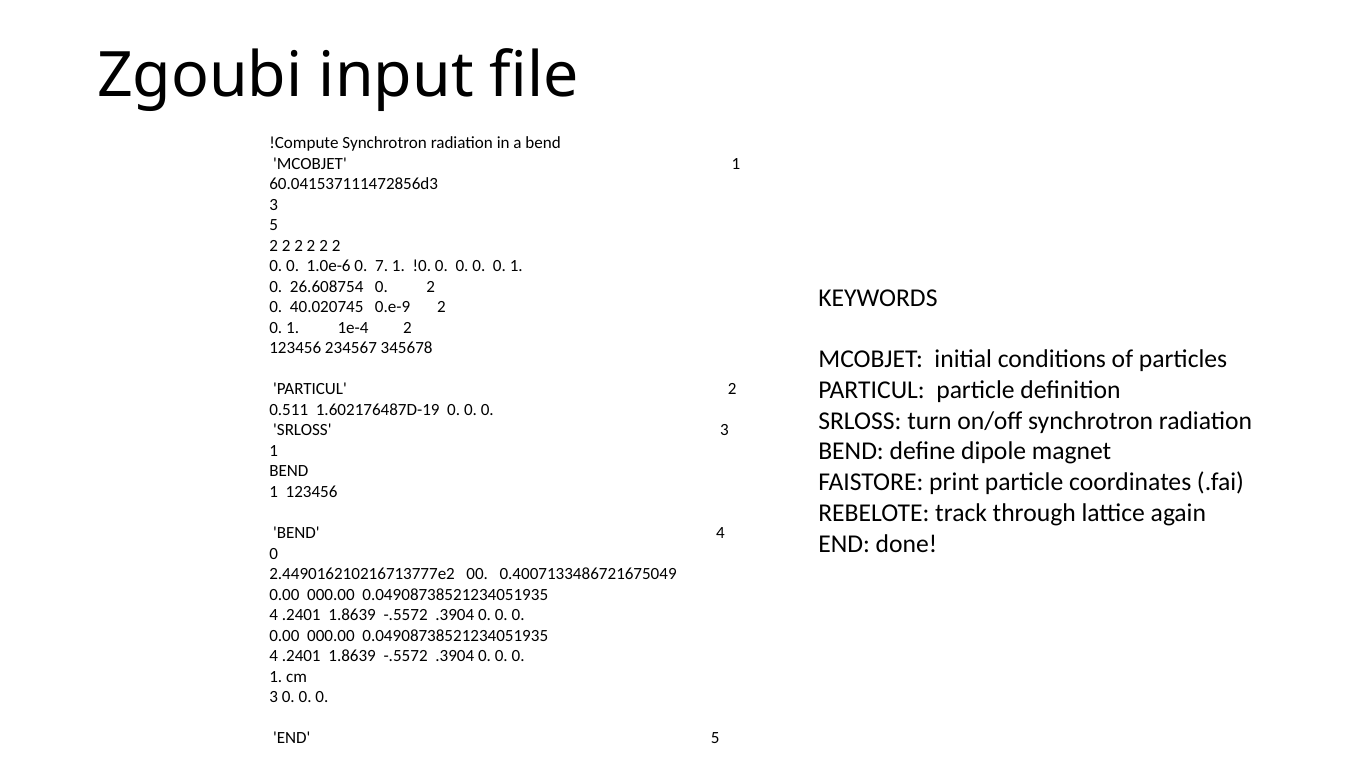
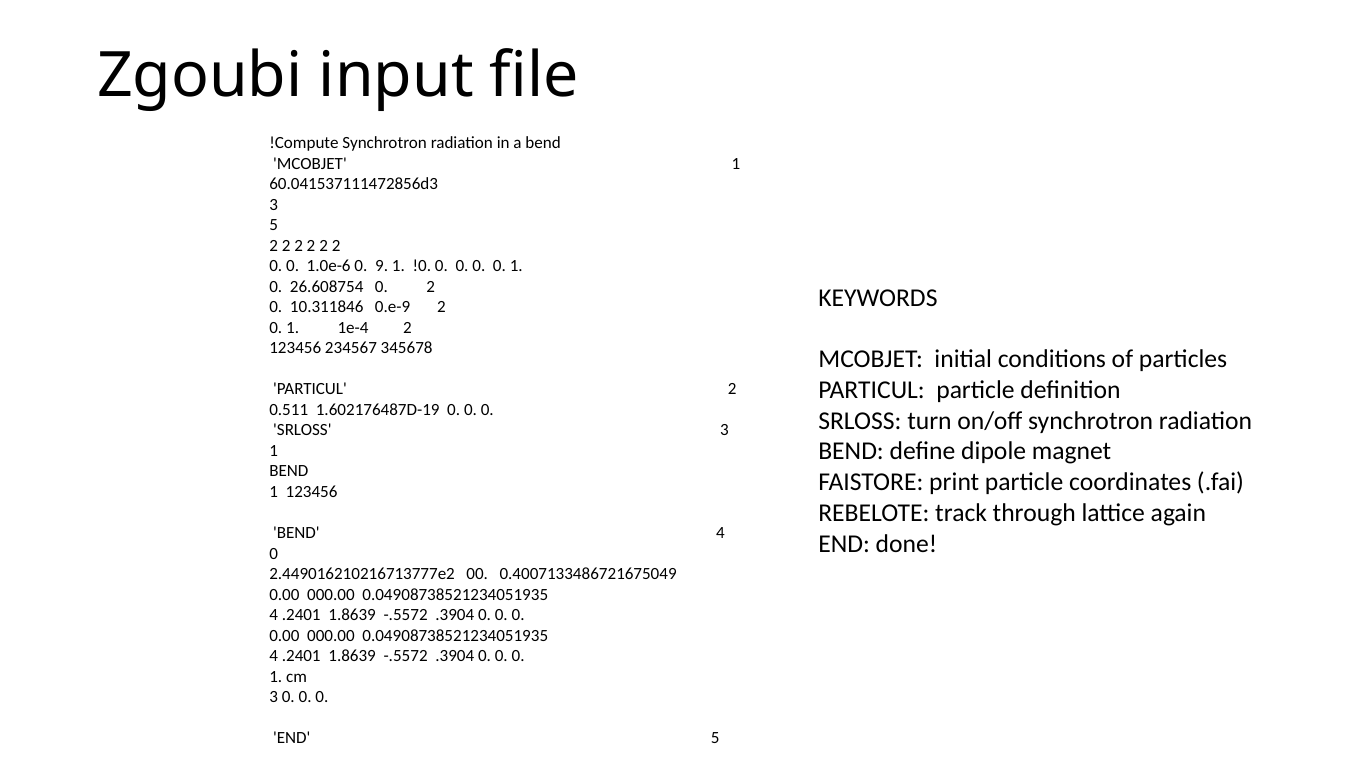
7: 7 -> 9 (382, 266)
40.020745: 40.020745 -> 10.311846 (327, 307)
